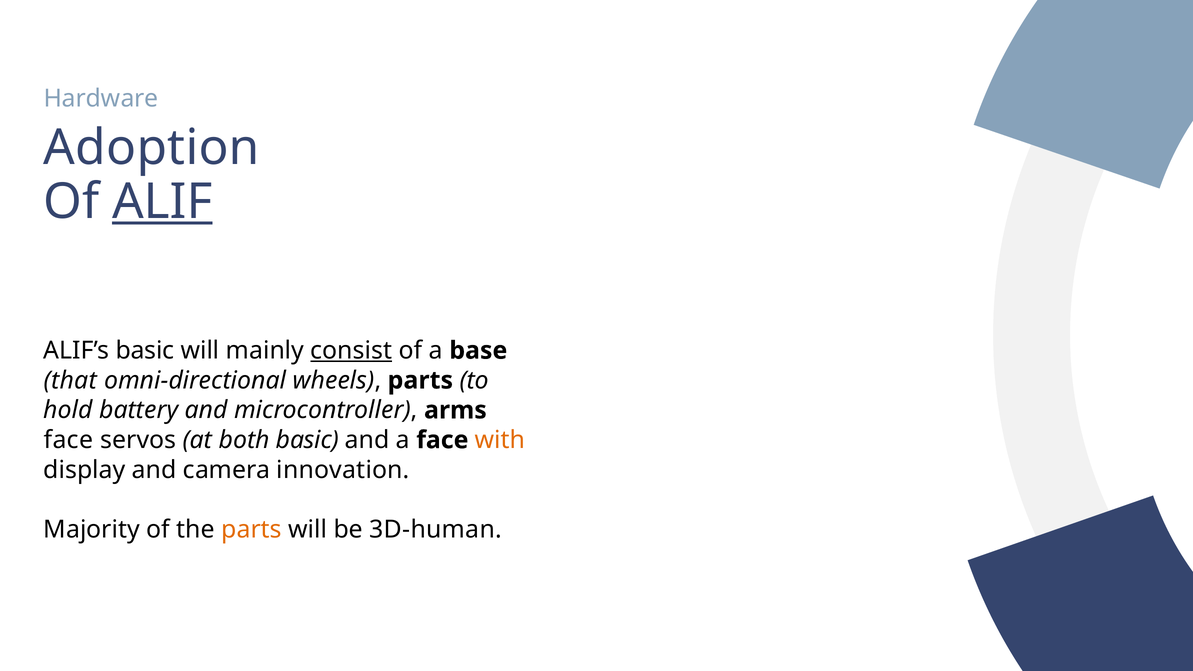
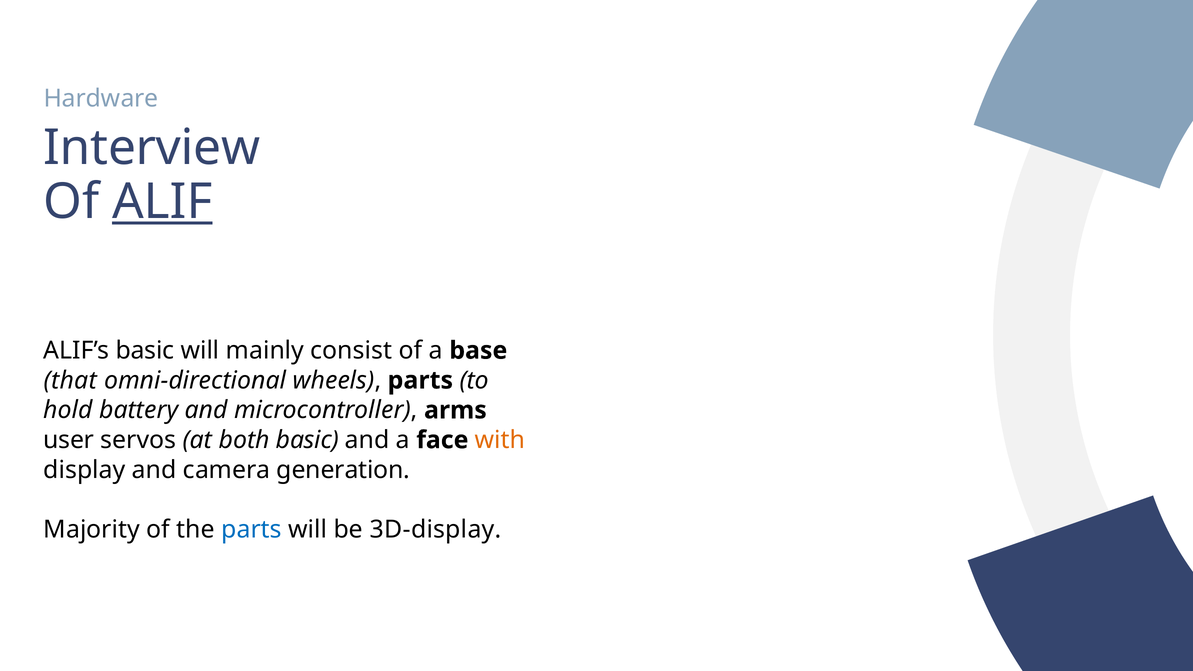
Adoption: Adoption -> Interview (152, 148)
consist underline: present -> none (351, 351)
face: face -> user (69, 440)
innovation: innovation -> generation (343, 470)
parts colour: orange -> blue (252, 530)
3D-human: 3D-human -> 3D-display (436, 530)
